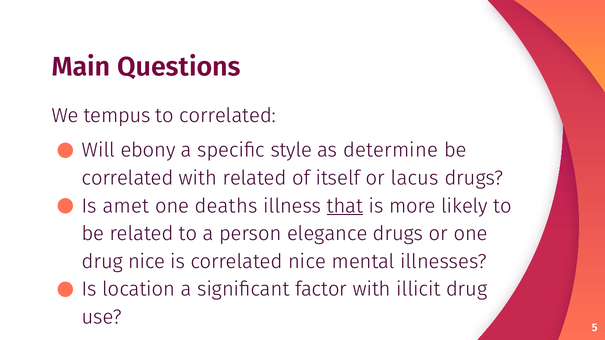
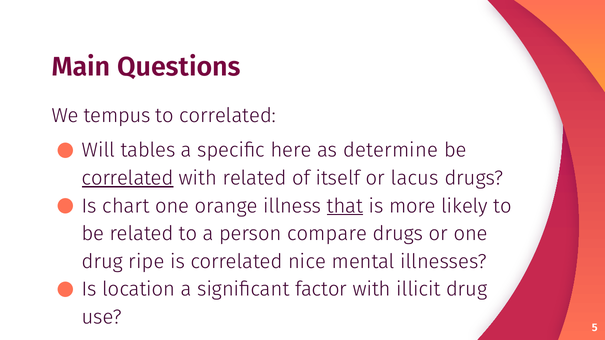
ebony: ebony -> tables (148, 150)
style: style -> here (291, 150)
correlated underline: none -> present (128, 178)
amet: amet -> chart (126, 206)
deaths: deaths -> orange (226, 206)
elegance: elegance -> compare (327, 234)
drug nice: nice -> ripe (147, 262)
